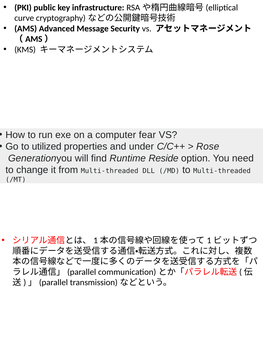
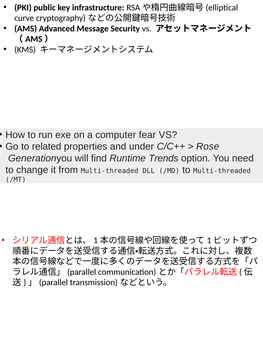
utilized: utilized -> related (47, 147)
Reside: Reside -> Trends (163, 159)
